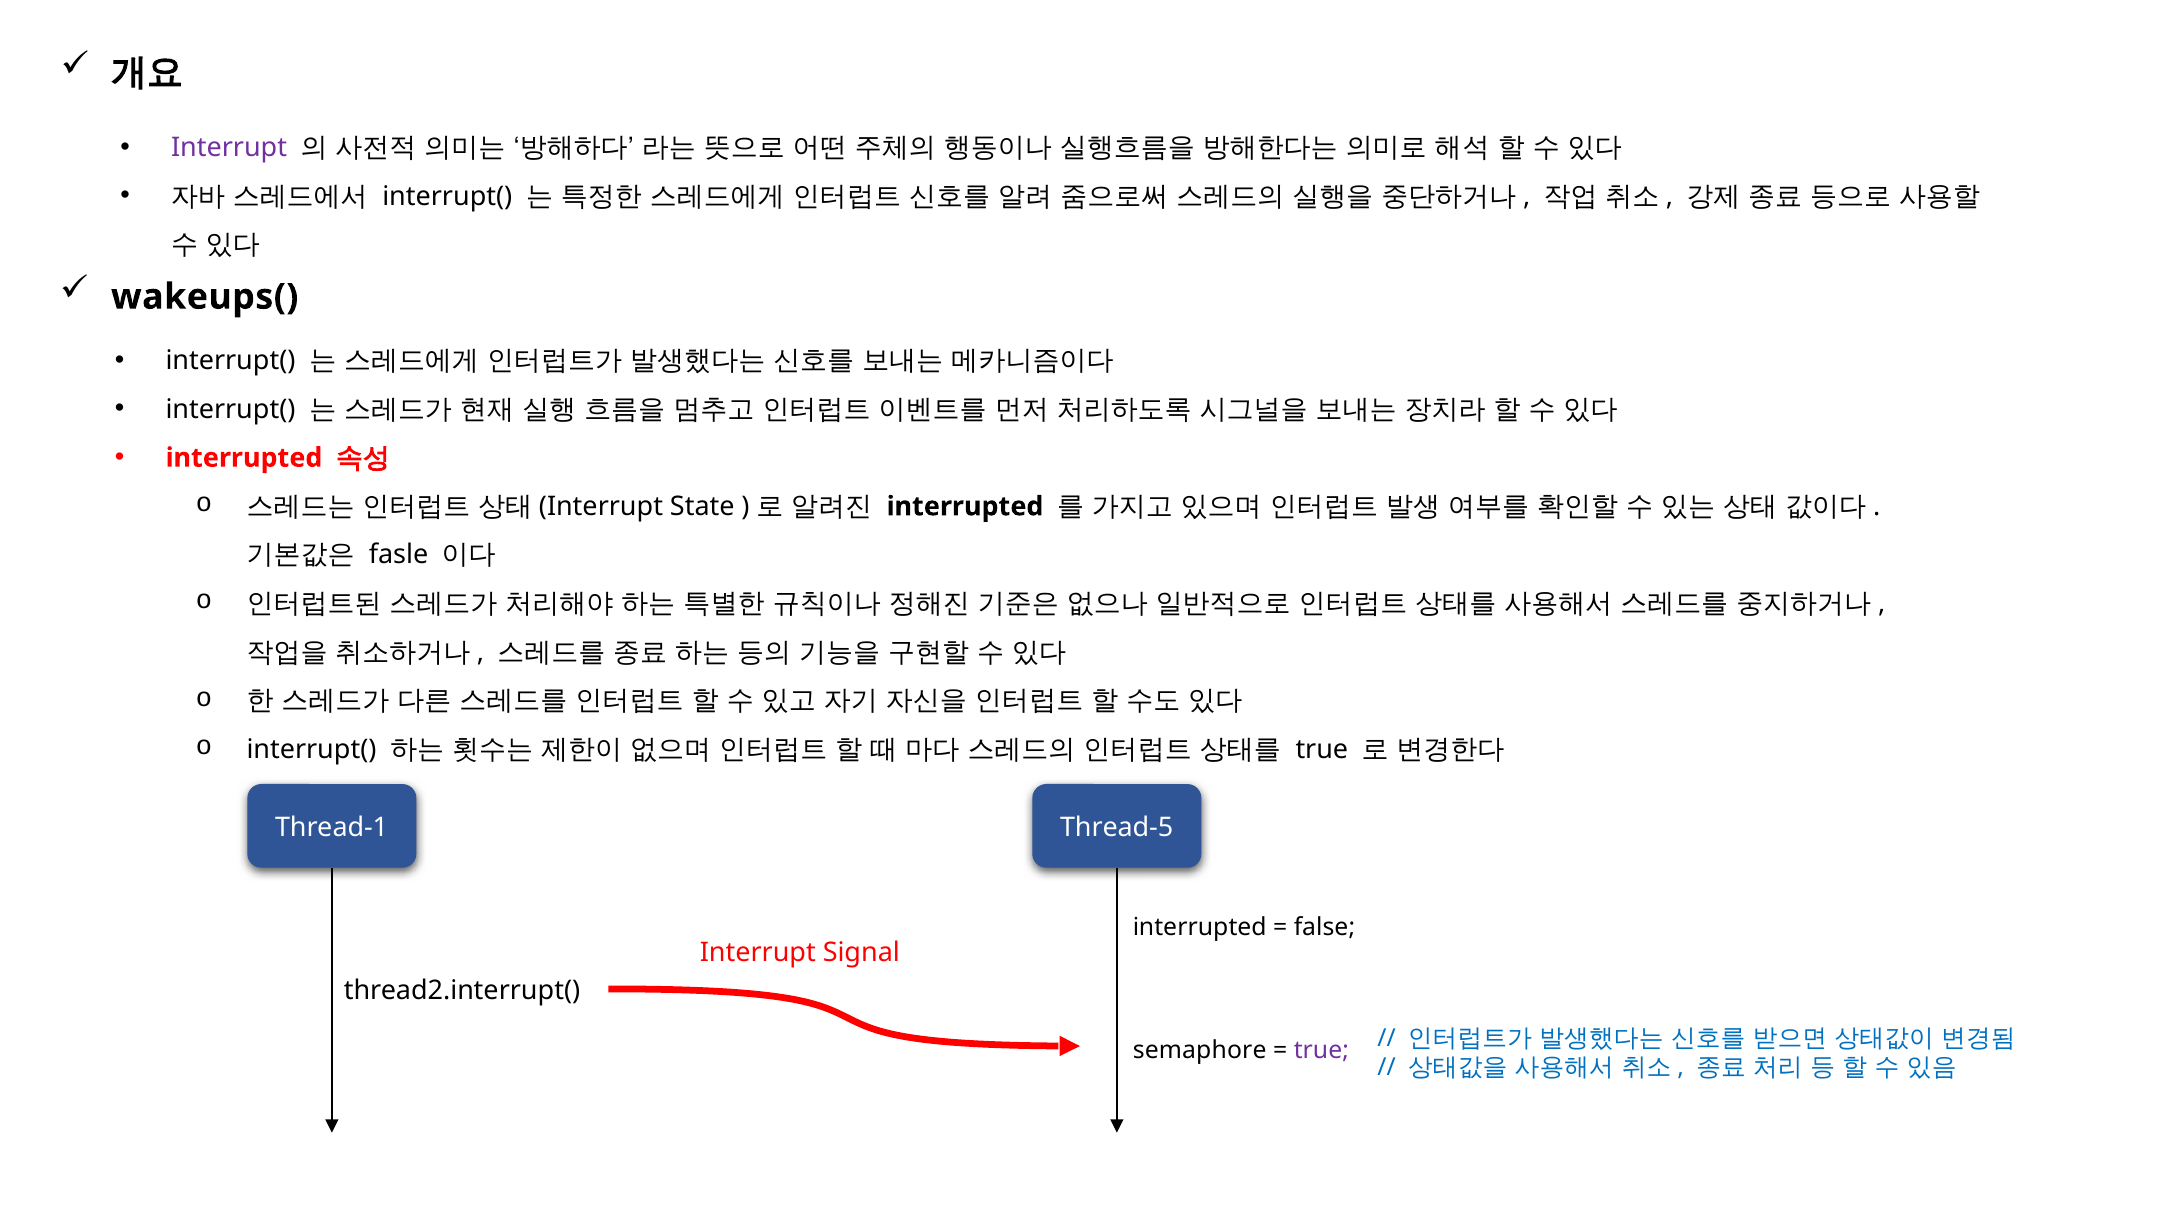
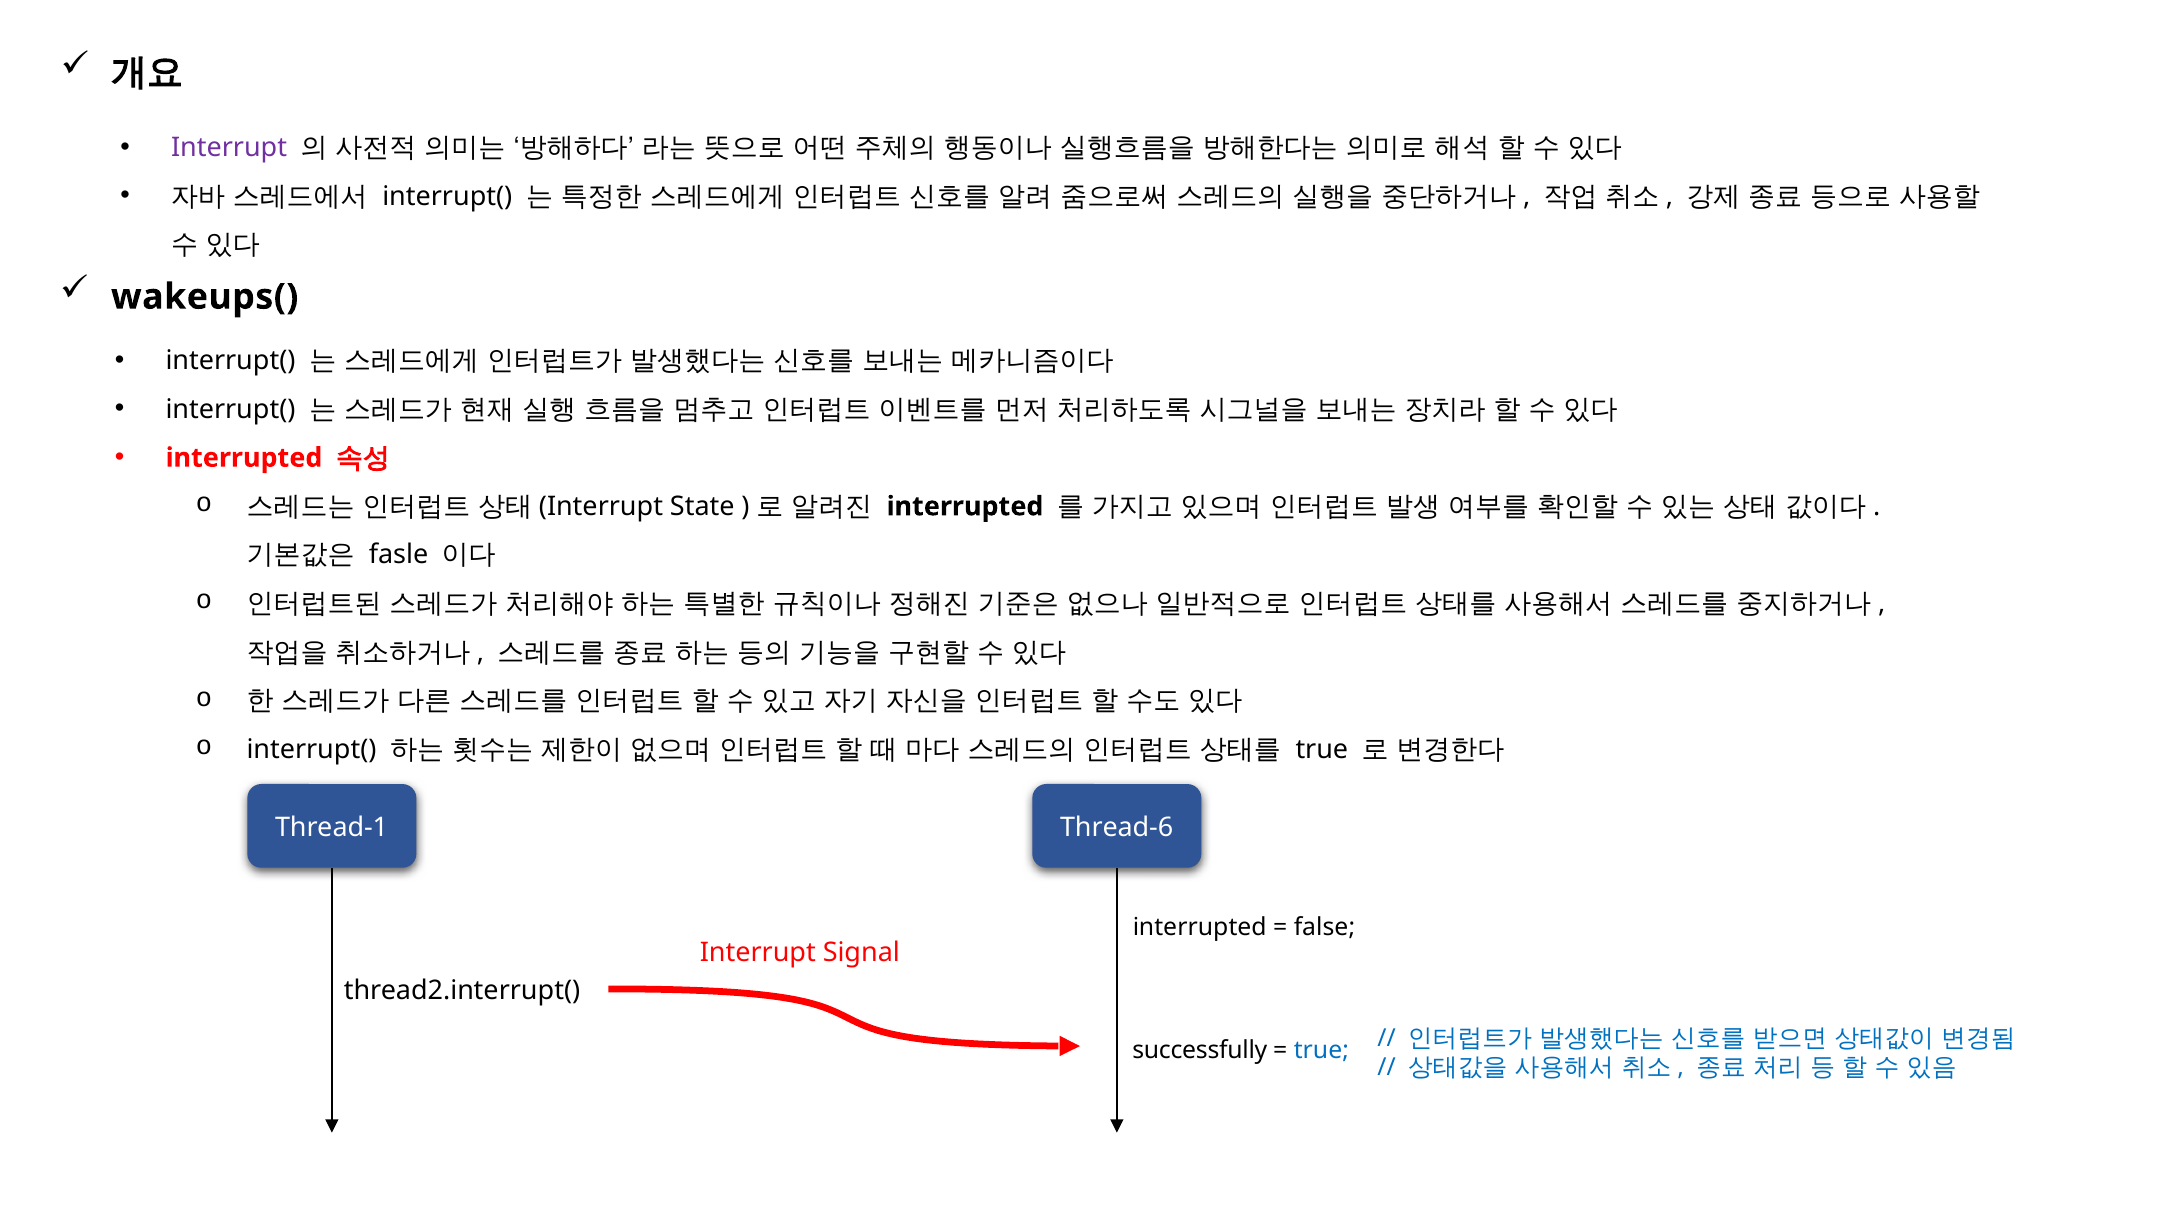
Thread-5: Thread-5 -> Thread-6 (1117, 828)
semaphore: semaphore -> successfully (1200, 1051)
true colour: purple -> blue (1321, 1051)
